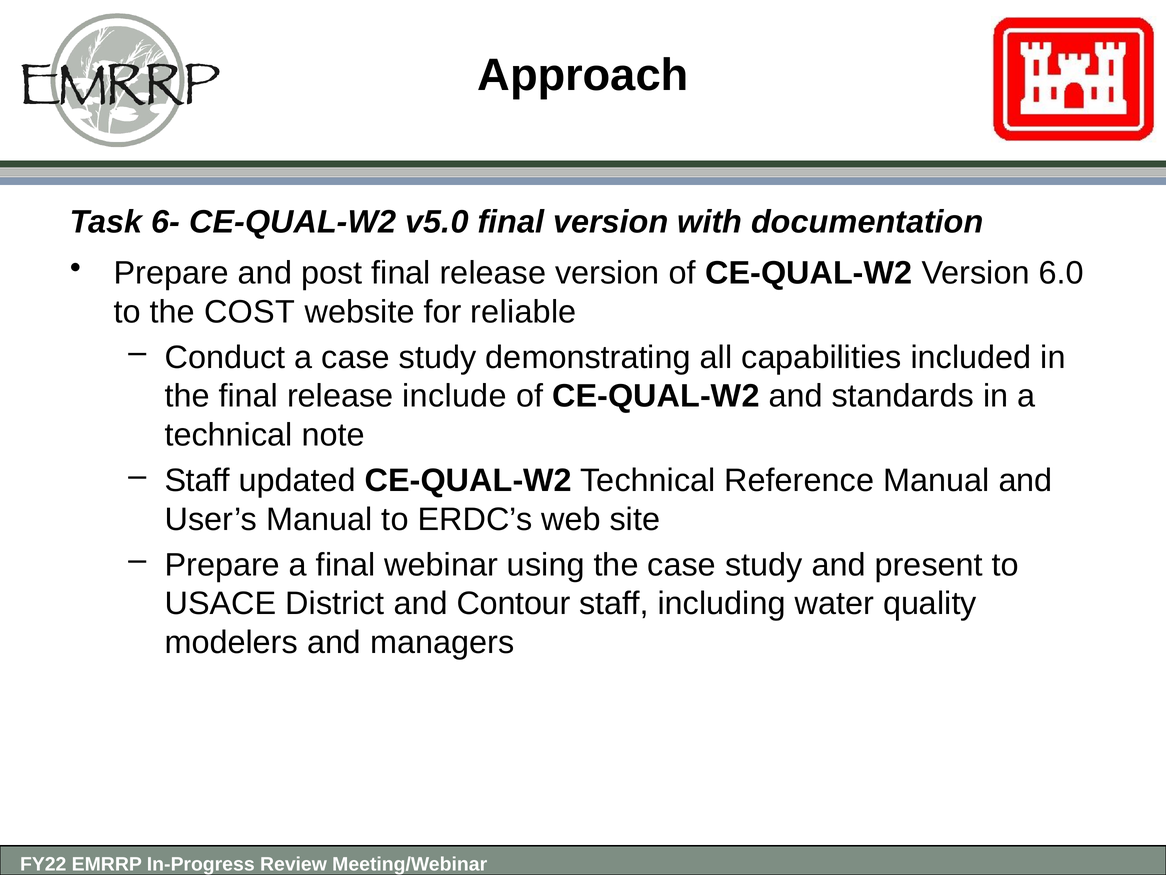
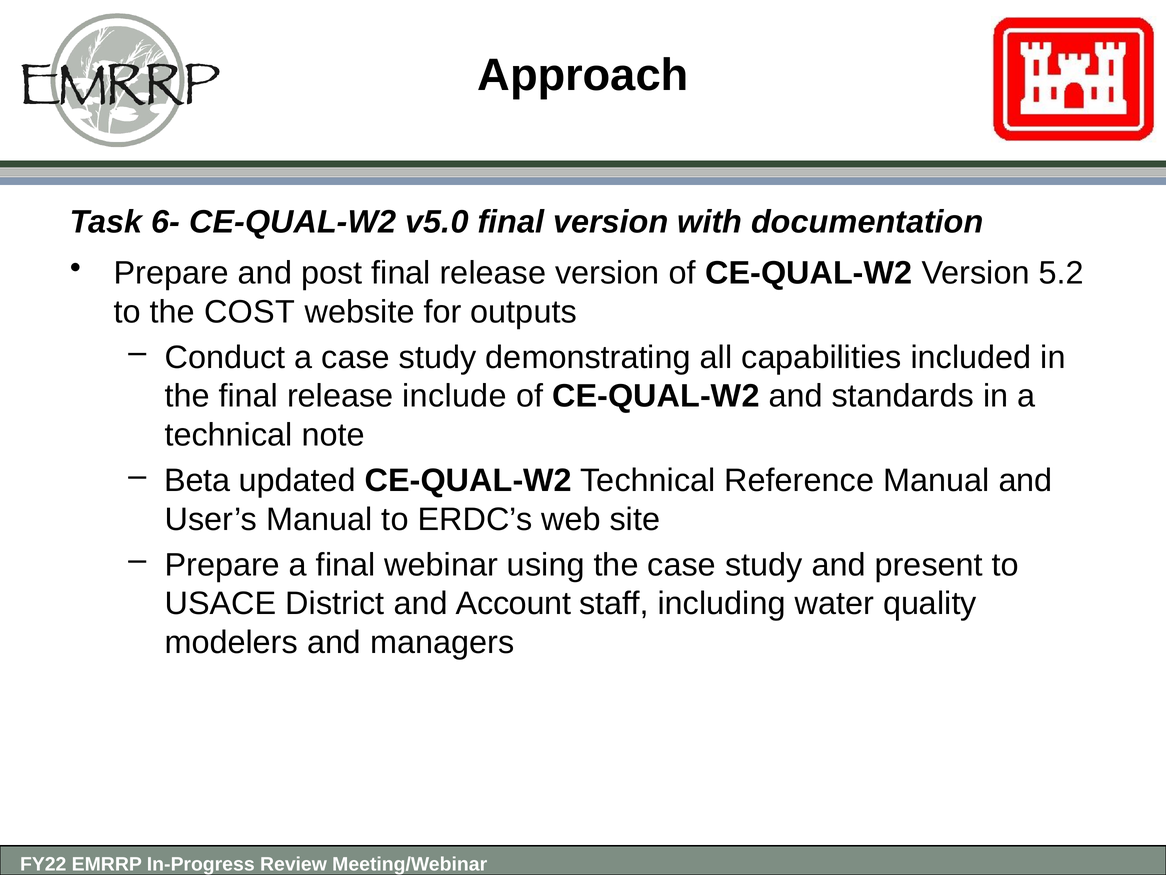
6.0: 6.0 -> 5.2 (1061, 273)
reliable: reliable -> outputs (524, 312)
Staff: Staff -> Beta (197, 480)
Contour: Contour -> Account (514, 603)
